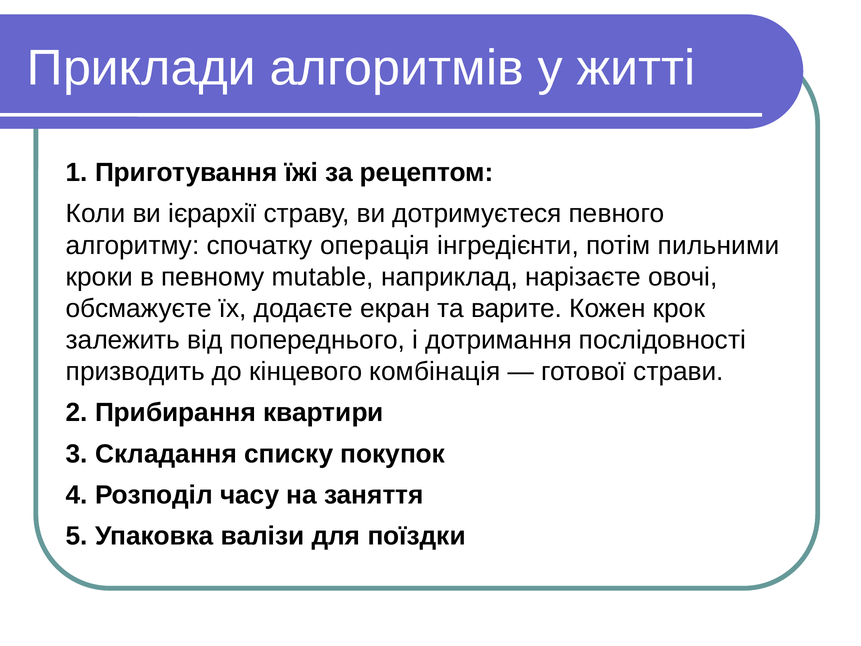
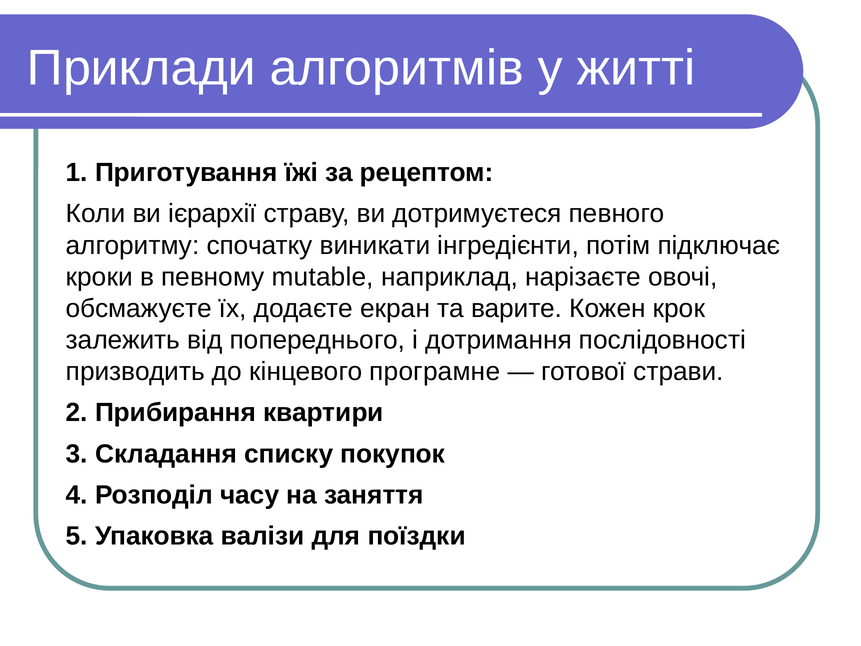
операція: операція -> виникати (375, 245)
пильними: пильними -> підключає (719, 245)
комбінація: комбінація -> програмне (435, 372)
